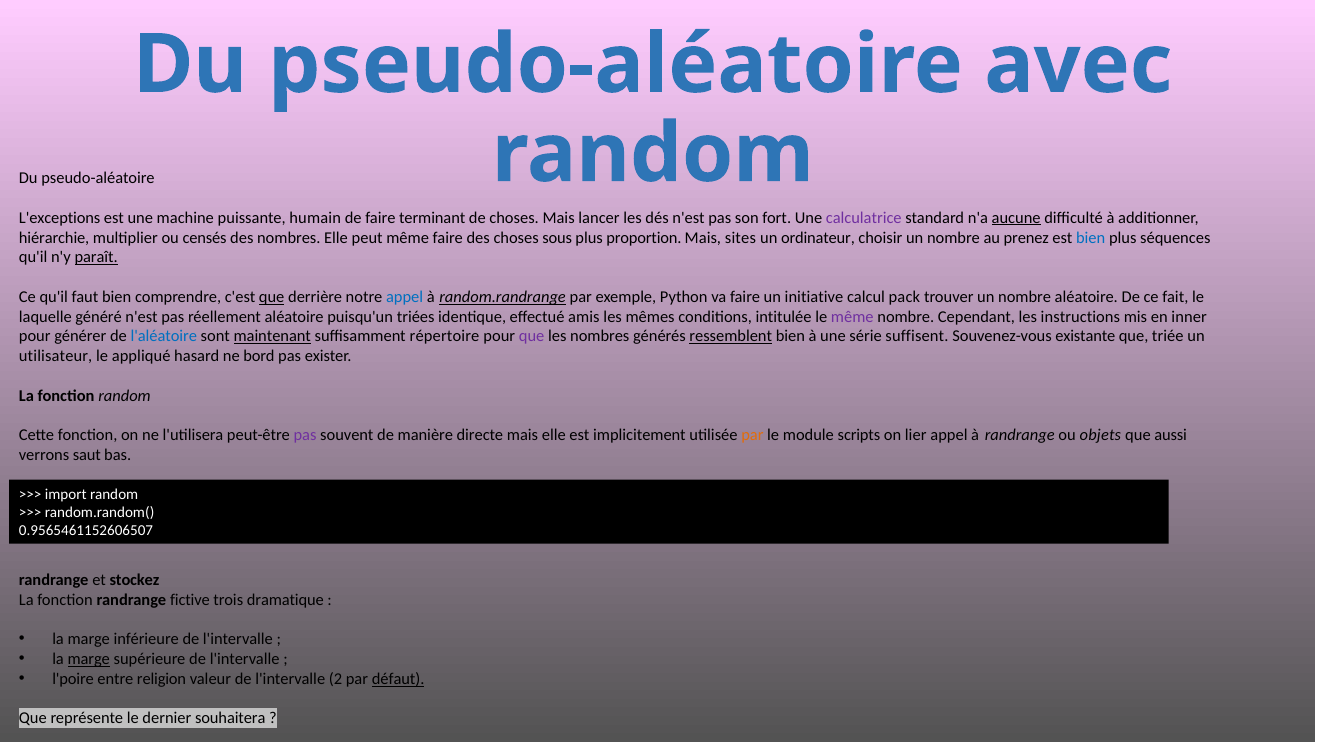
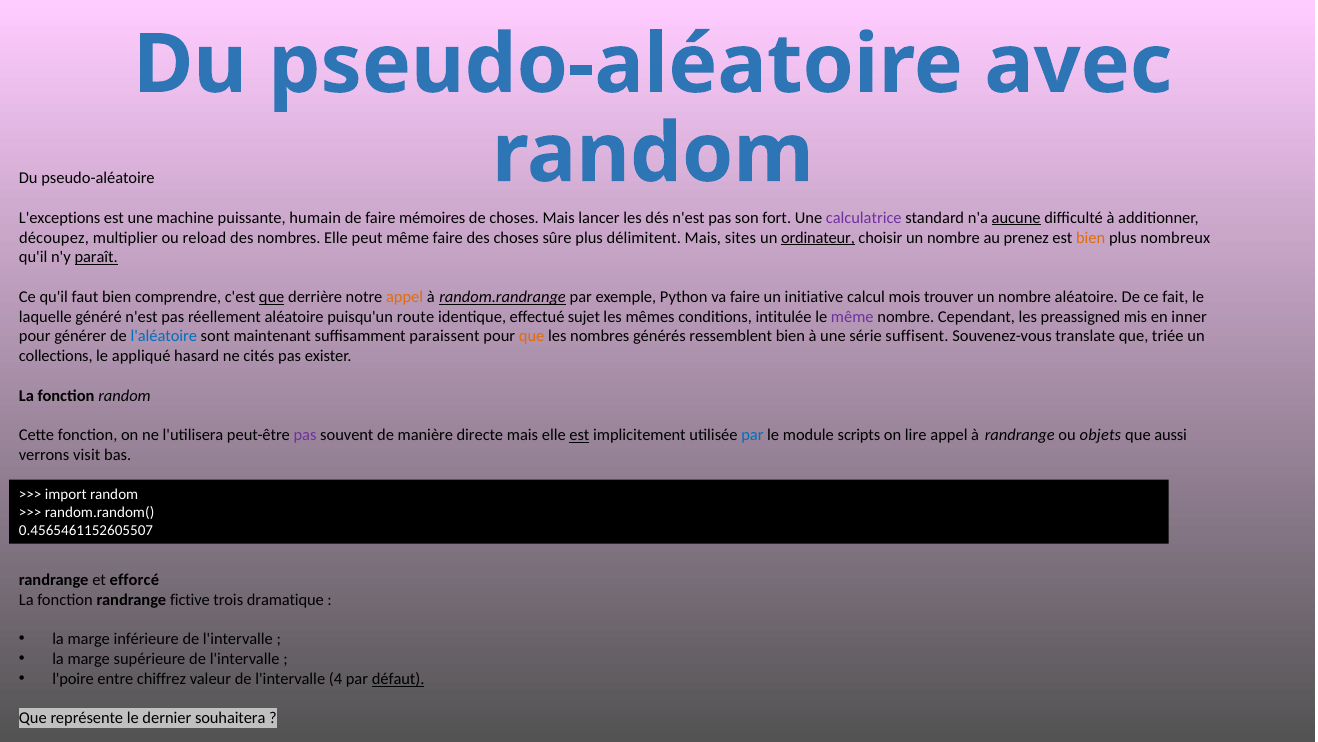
terminant: terminant -> mémoires (432, 218)
hiérarchie: hiérarchie -> découpez (54, 237)
censés: censés -> reload (204, 237)
sous: sous -> sûre (557, 237)
proportion: proportion -> délimitent (644, 237)
ordinateur underline: none -> present (818, 237)
bien colour: blue -> orange (1091, 237)
séquences: séquences -> nombreux (1175, 237)
appel colour: blue -> orange (405, 297)
pack: pack -> mois (905, 297)
triées: triées -> route (416, 316)
amis: amis -> sujet (584, 316)
instructions: instructions -> preassigned (1080, 316)
maintenant underline: present -> none (272, 336)
répertoire: répertoire -> paraissent (445, 336)
que colour: purple -> orange (532, 336)
ressemblent underline: present -> none (731, 336)
existante: existante -> translate (1085, 336)
utilisateur: utilisateur -> collections (56, 356)
bord: bord -> cités (259, 356)
est underline: none -> present (579, 435)
par colour: orange -> blue (752, 435)
lier: lier -> lire (916, 435)
saut: saut -> visit (87, 455)
0.9565461152606507: 0.9565461152606507 -> 0.4565461152605507 (86, 530)
stockez: stockez -> efforcé (134, 580)
marge underline: present -> none (89, 659)
religion: religion -> chiffrez (162, 678)
2: 2 -> 4 (335, 678)
